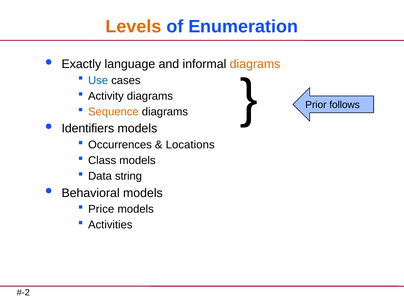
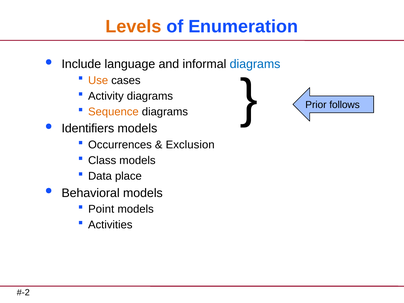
Exactly: Exactly -> Include (81, 64)
diagrams colour: orange -> blue (255, 64)
Use colour: blue -> orange (98, 80)
Locations: Locations -> Exclusion (190, 145)
string: string -> place (128, 176)
Price: Price -> Point (101, 209)
